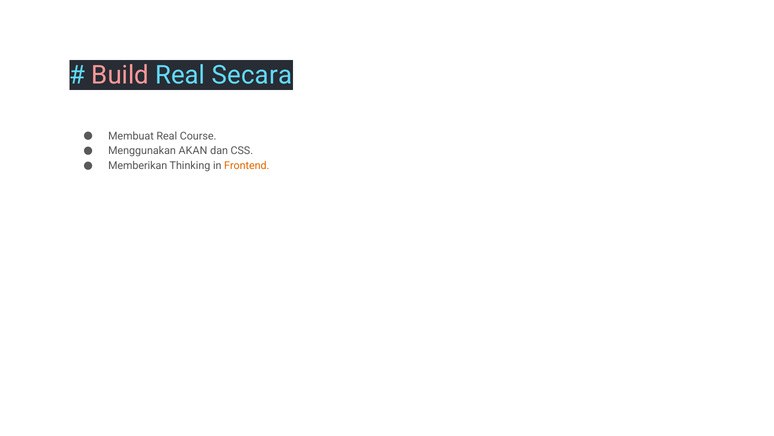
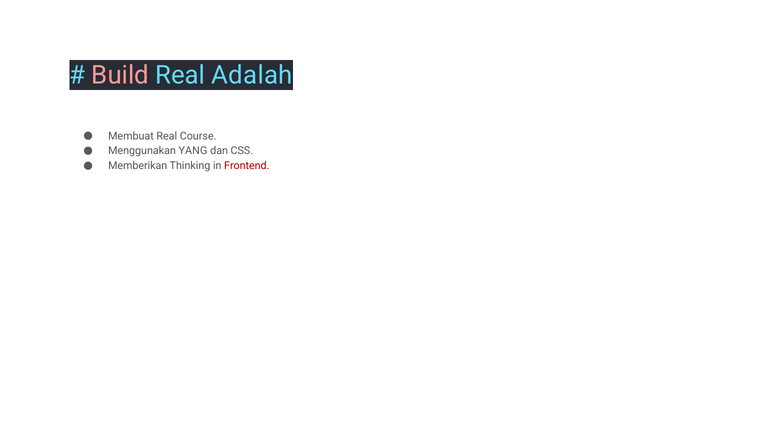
Secara: Secara -> Adalah (252, 75)
AKAN: AKAN -> YANG (193, 151)
Frontend colour: orange -> red (247, 165)
